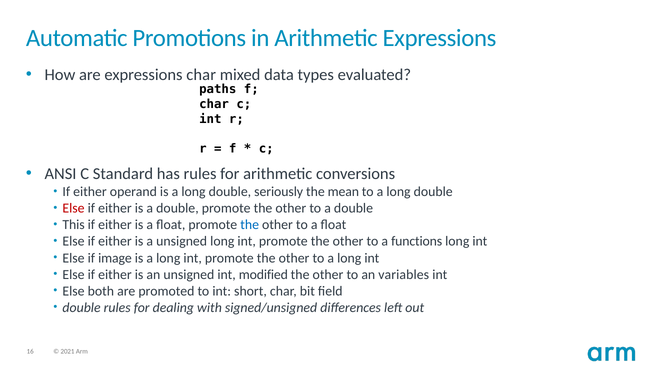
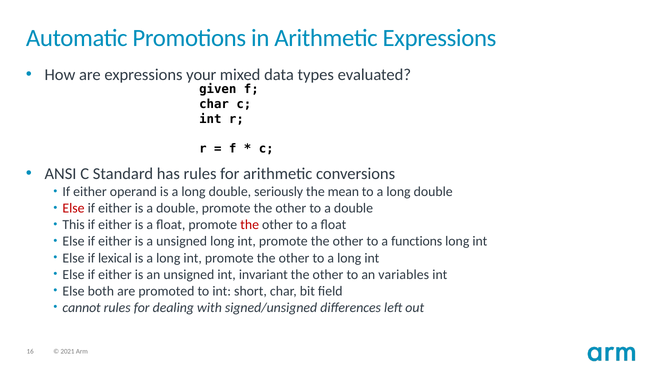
expressions char: char -> your (201, 75)
paths: paths -> given (218, 89)
the colour: blue -> red (250, 225)
image: image -> lexical (115, 258)
modified: modified -> invariant (263, 274)
double: double -> cannot (82, 307)
